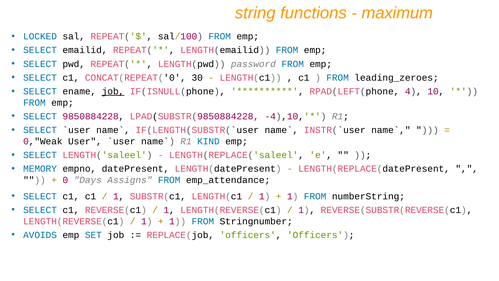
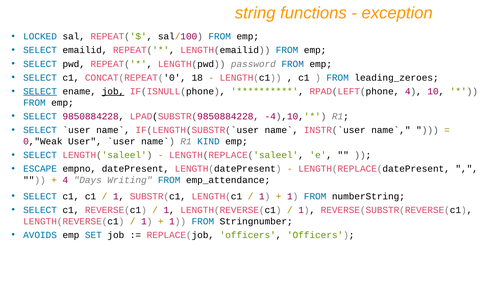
maximum: maximum -> exception (397, 13)
30: 30 -> 18 (197, 78)
SELECT underline: none -> present (40, 91)
MEMORY: MEMORY -> ESCAPE (40, 169)
0: 0 -> 4 (65, 180)
Assigns: Assigns -> Writing (130, 180)
